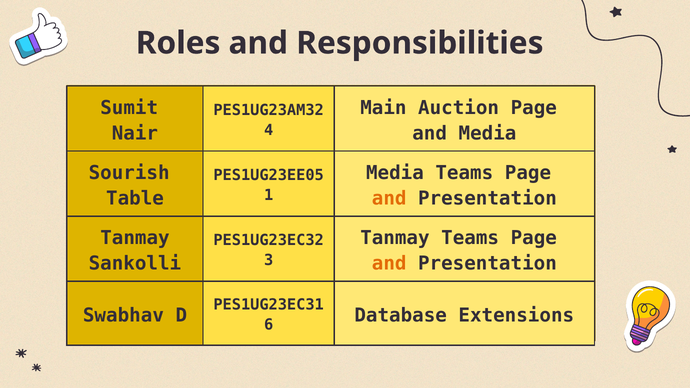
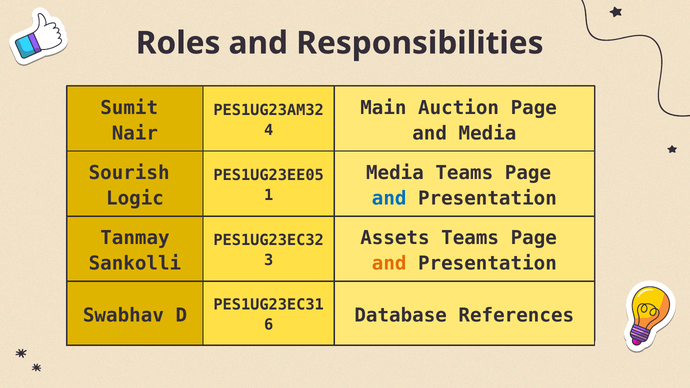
Table: Table -> Logic (135, 199)
and colour: orange -> blue (389, 199)
Tanmay: Tanmay -> Assets (395, 238)
Extensions: Extensions -> References (516, 315)
